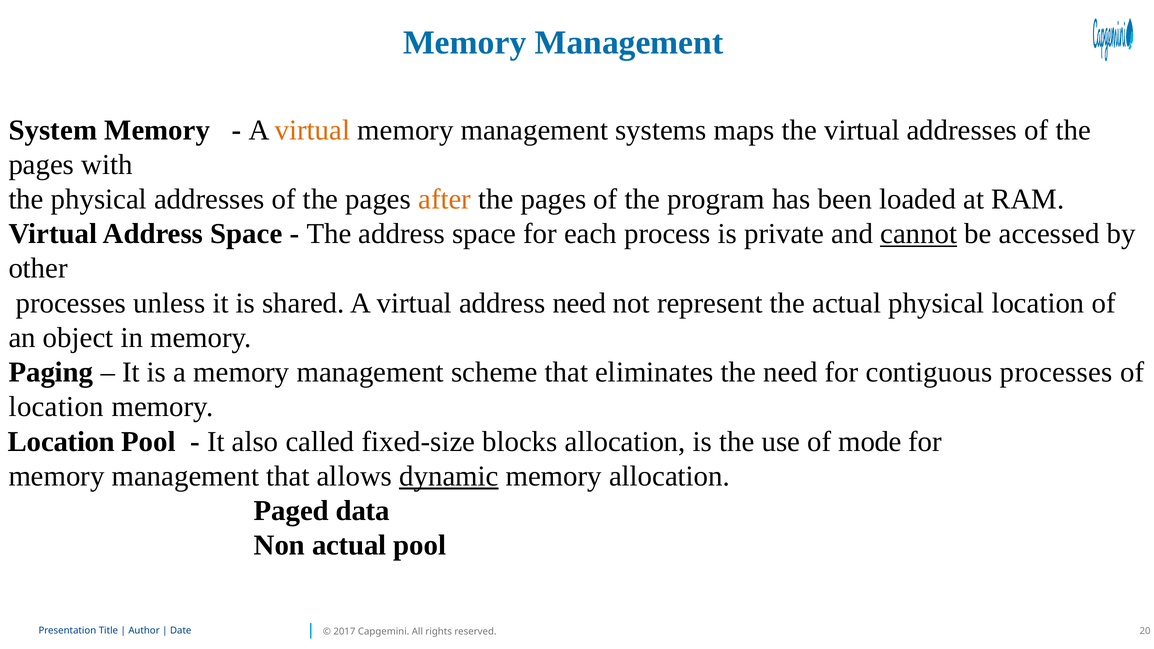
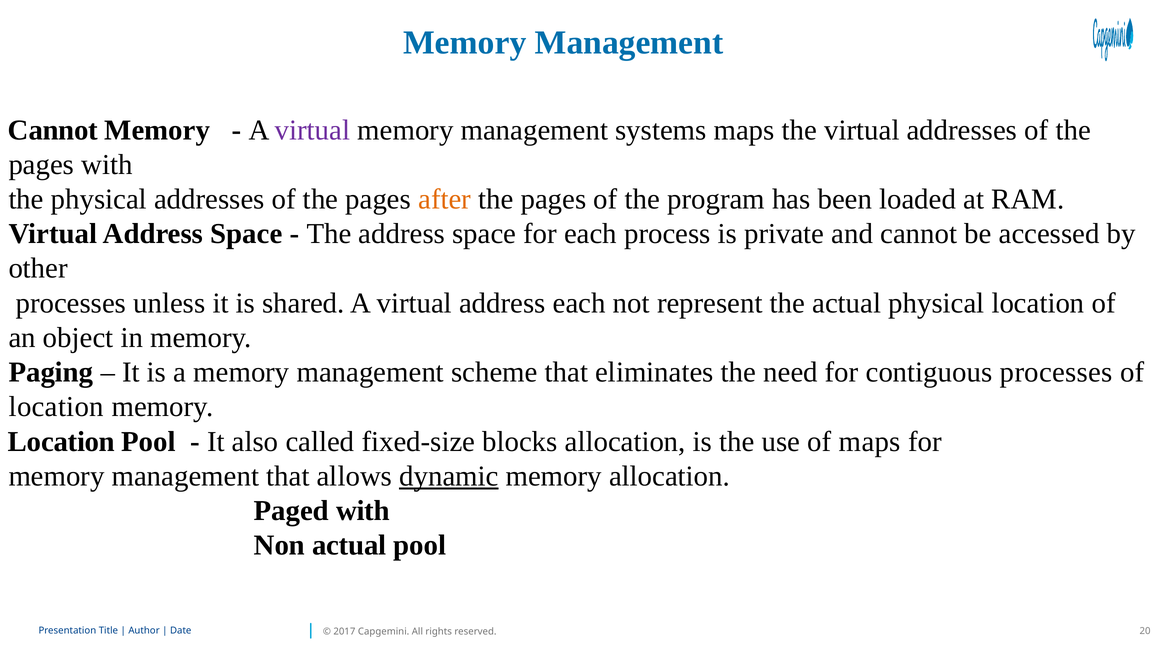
System: System -> Cannot (53, 130)
virtual colour: orange -> purple (313, 130)
cannot underline: present -> none (919, 234)
address need: need -> each (579, 303)
of mode: mode -> maps (870, 442)
Paged data: data -> with (363, 511)
